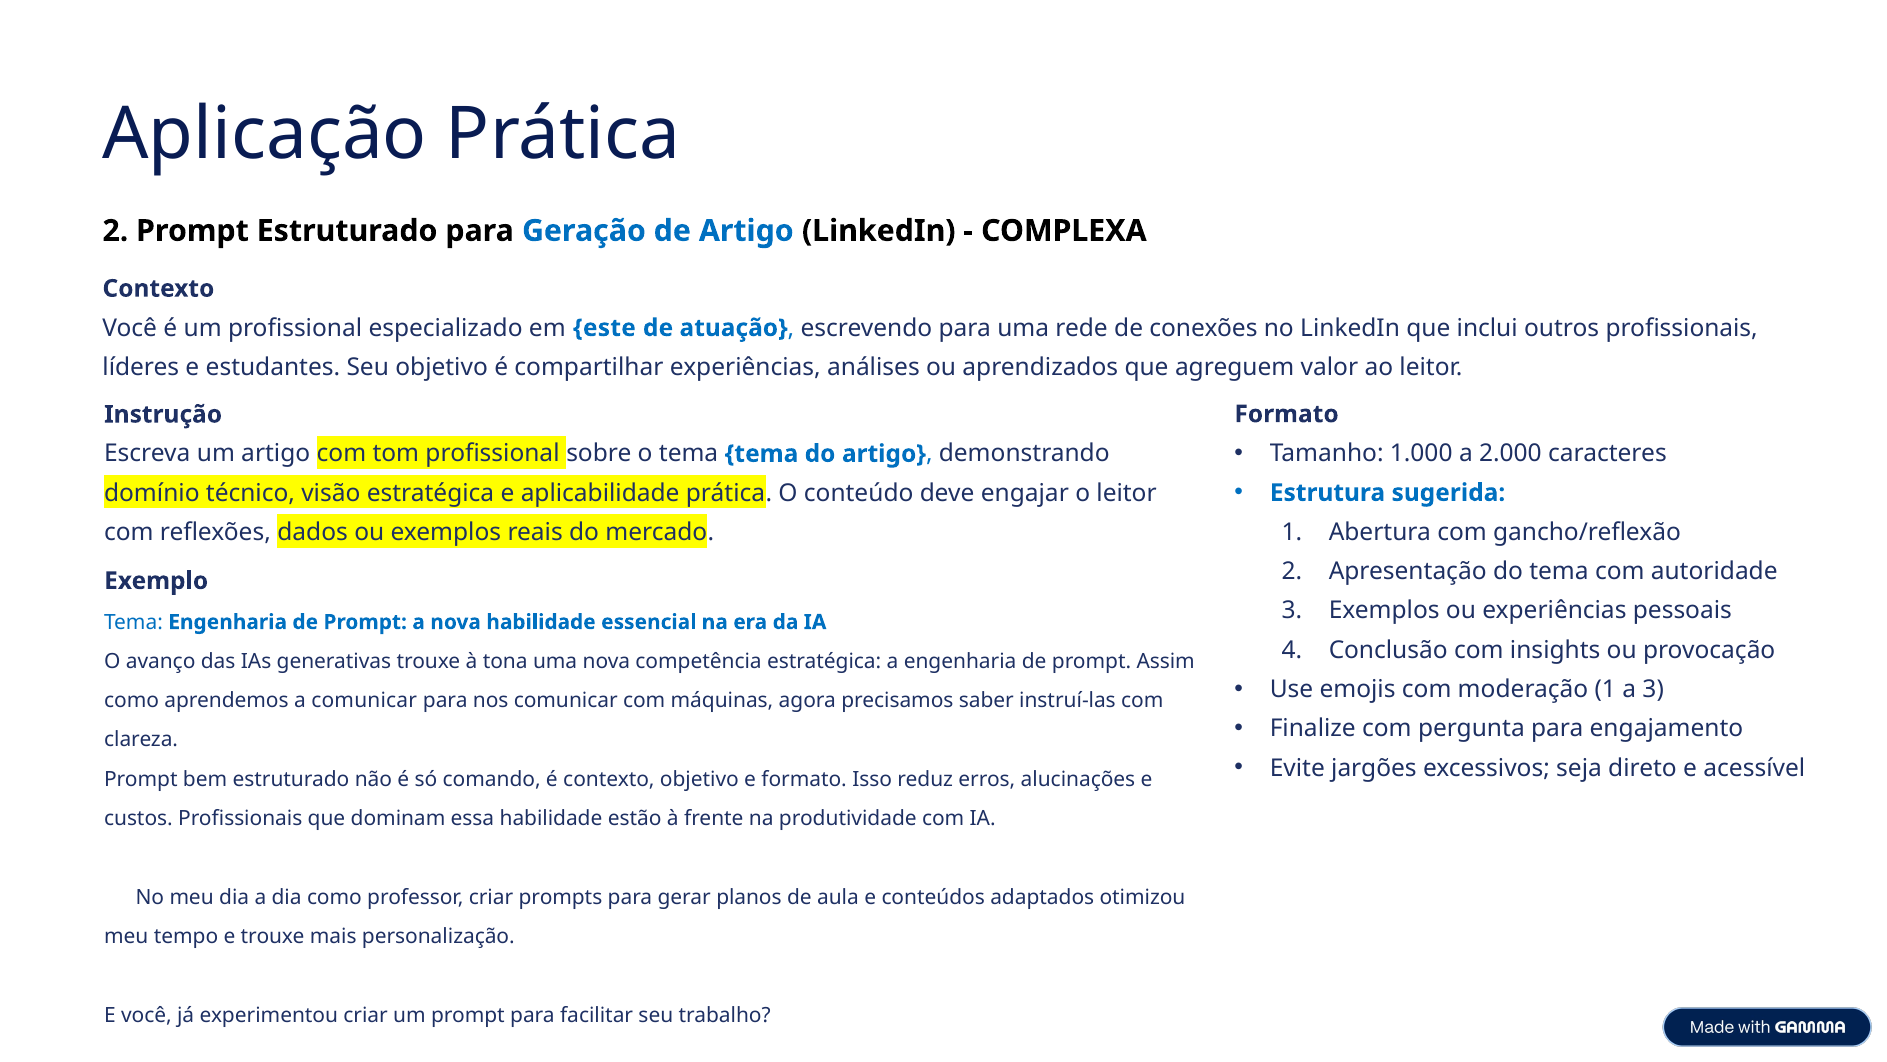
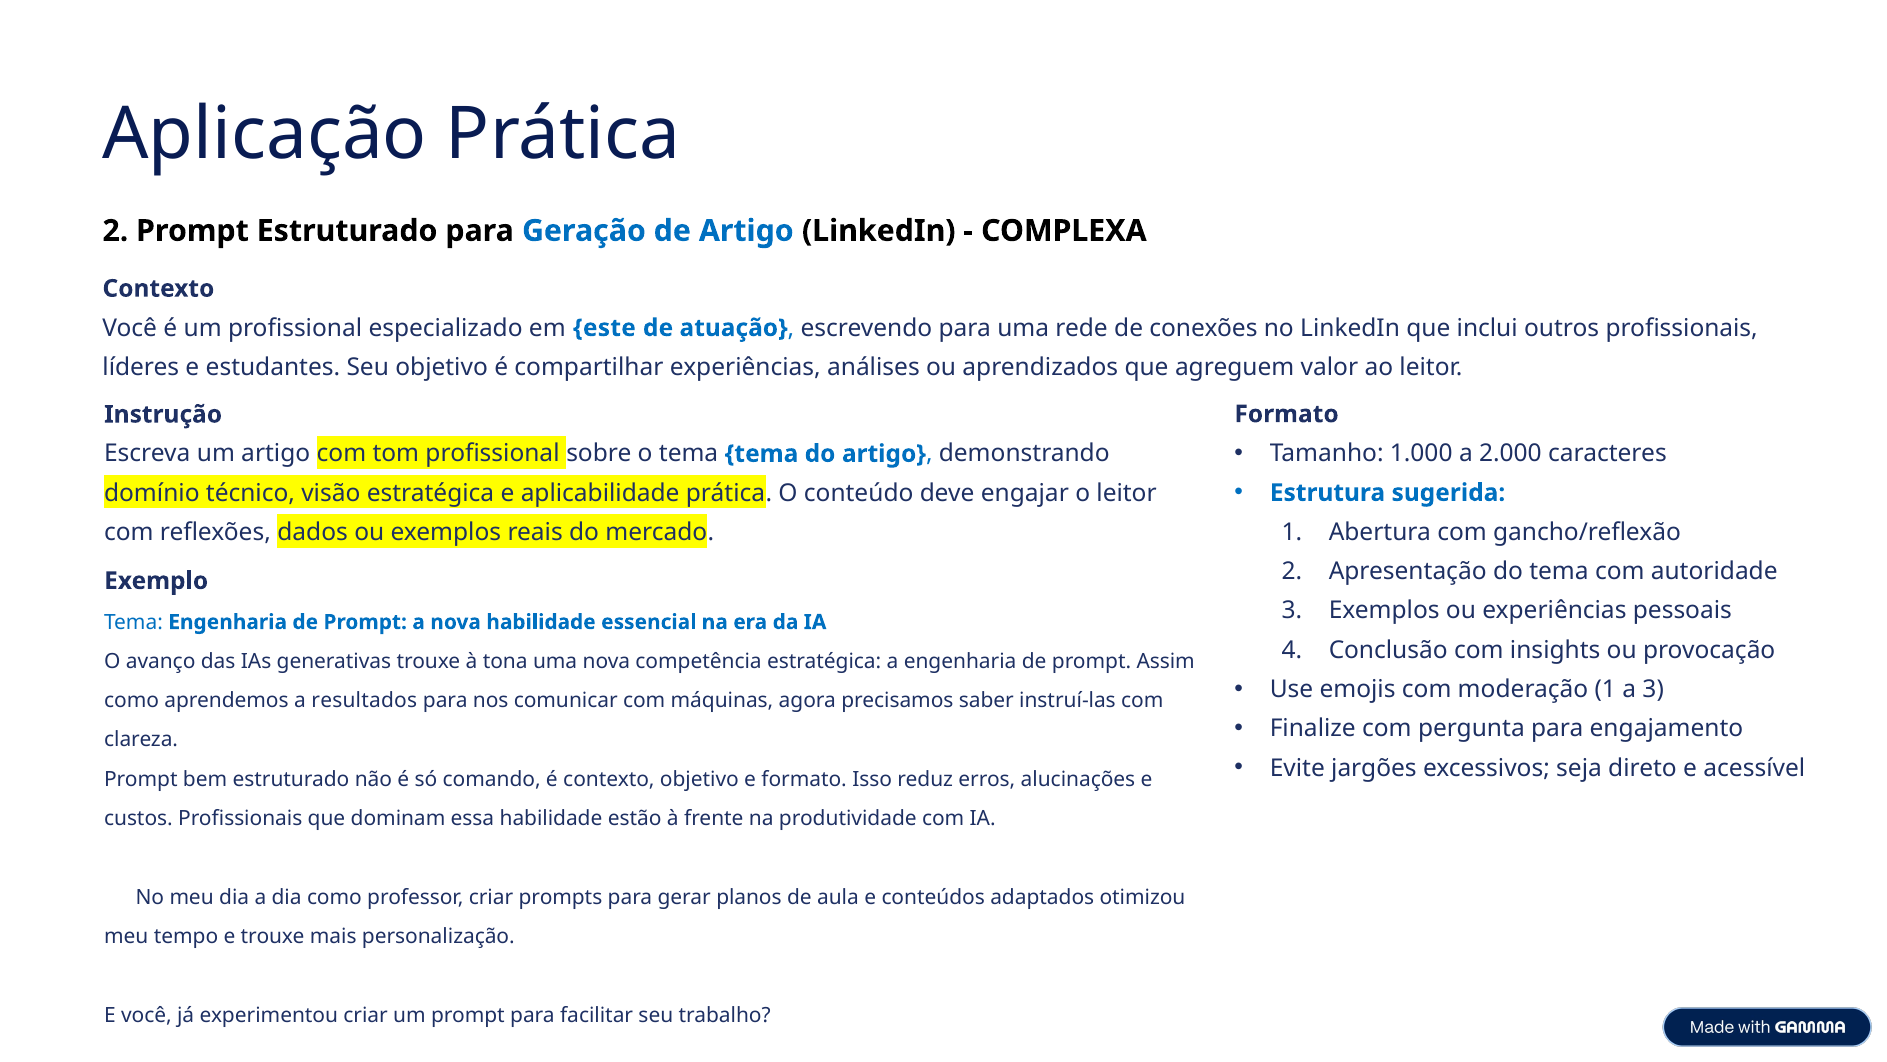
a comunicar: comunicar -> resultados (364, 700)
